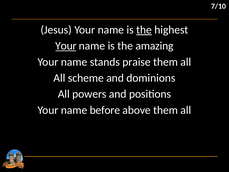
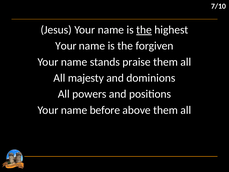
Your underline: present -> none (66, 46)
amazing: amazing -> forgiven (154, 46)
scheme: scheme -> majesty (86, 78)
